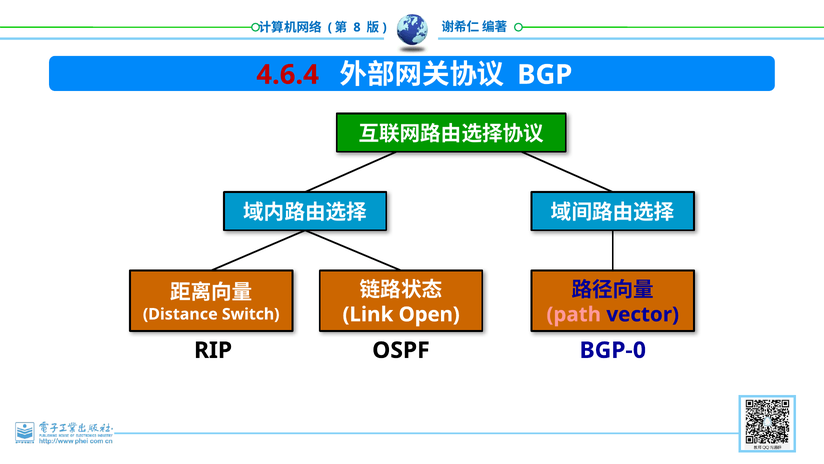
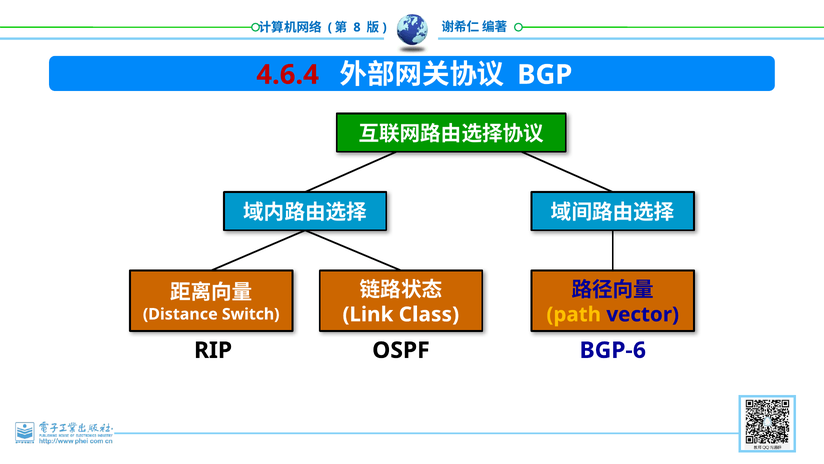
Open: Open -> Class (429, 314)
path colour: pink -> yellow (574, 314)
BGP-0: BGP-0 -> BGP-6 (613, 350)
